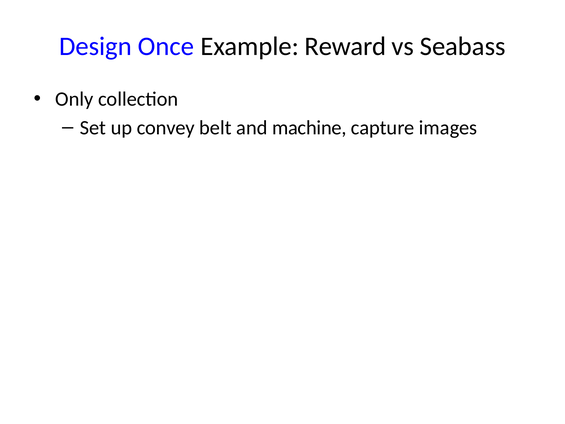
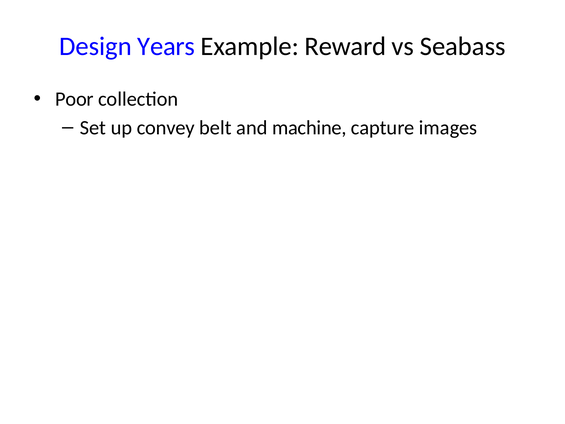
Once: Once -> Years (166, 46)
Only: Only -> Poor (74, 99)
